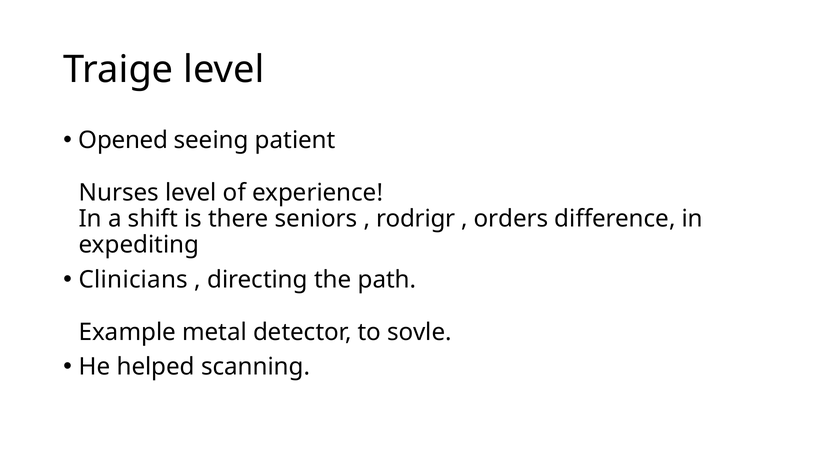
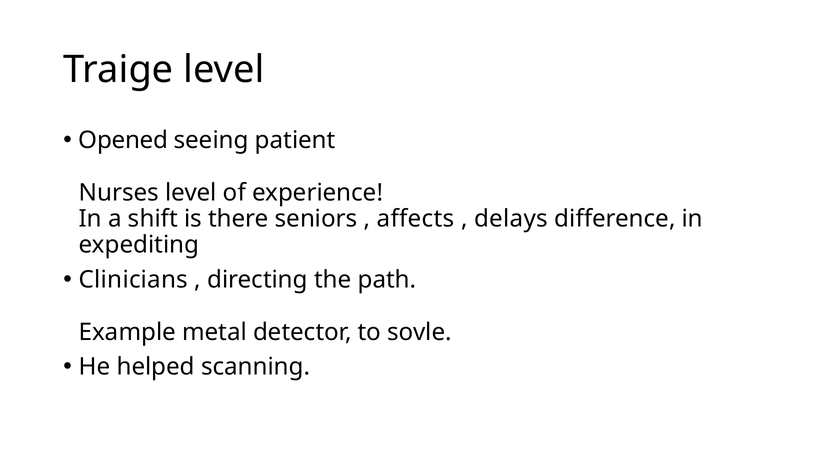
rodrigr: rodrigr -> affects (416, 219)
orders: orders -> delays (511, 219)
